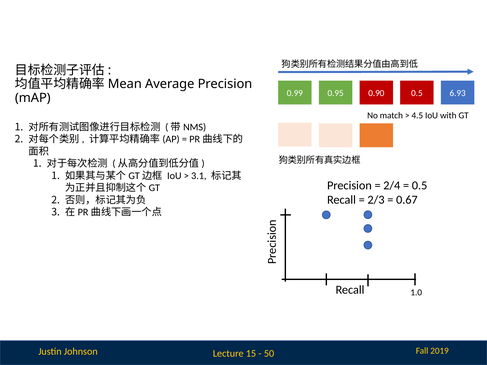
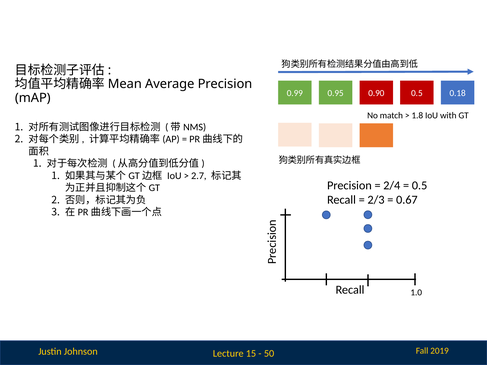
6.93: 6.93 -> 0.18 (458, 93)
4.5: 4.5 -> 1.8 (417, 115)
3.1: 3.1 -> 2.7 (199, 176)
